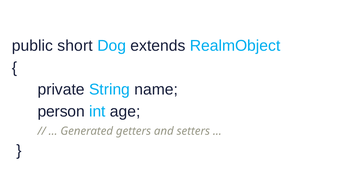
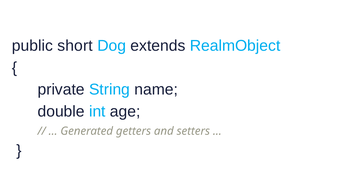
person: person -> double (61, 112)
